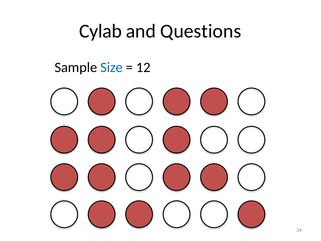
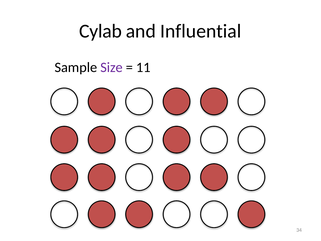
Questions: Questions -> Influential (201, 31)
Size colour: blue -> purple (112, 67)
12: 12 -> 11 (143, 67)
